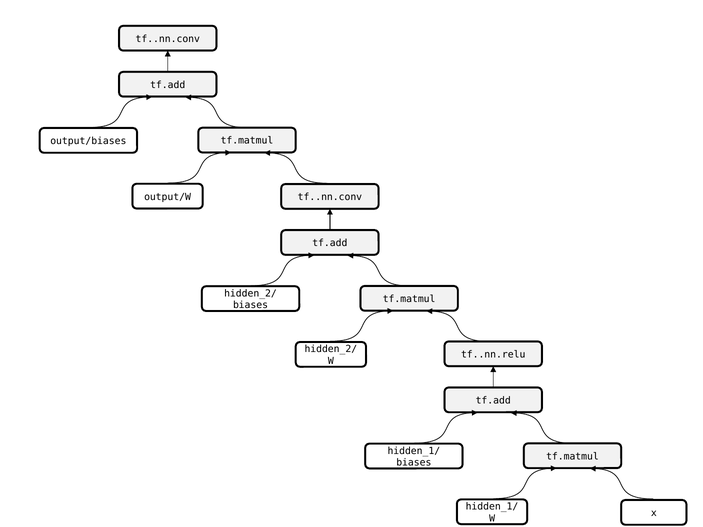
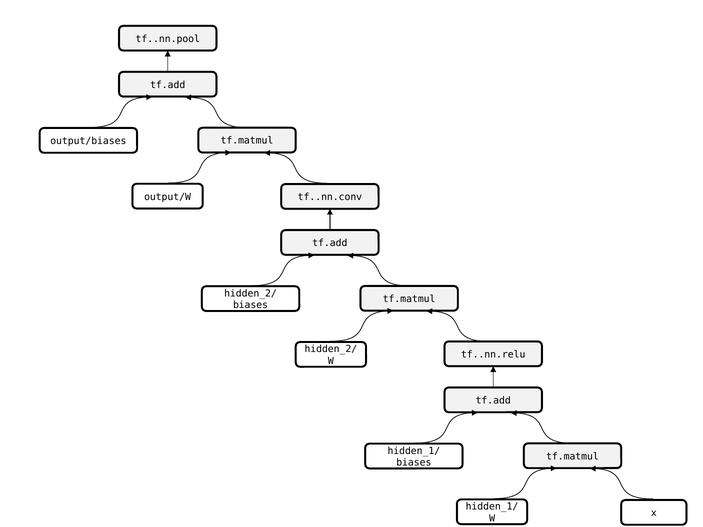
tf..nn.conv: tf..nn.conv -> tf..nn.pool (168, 39)
